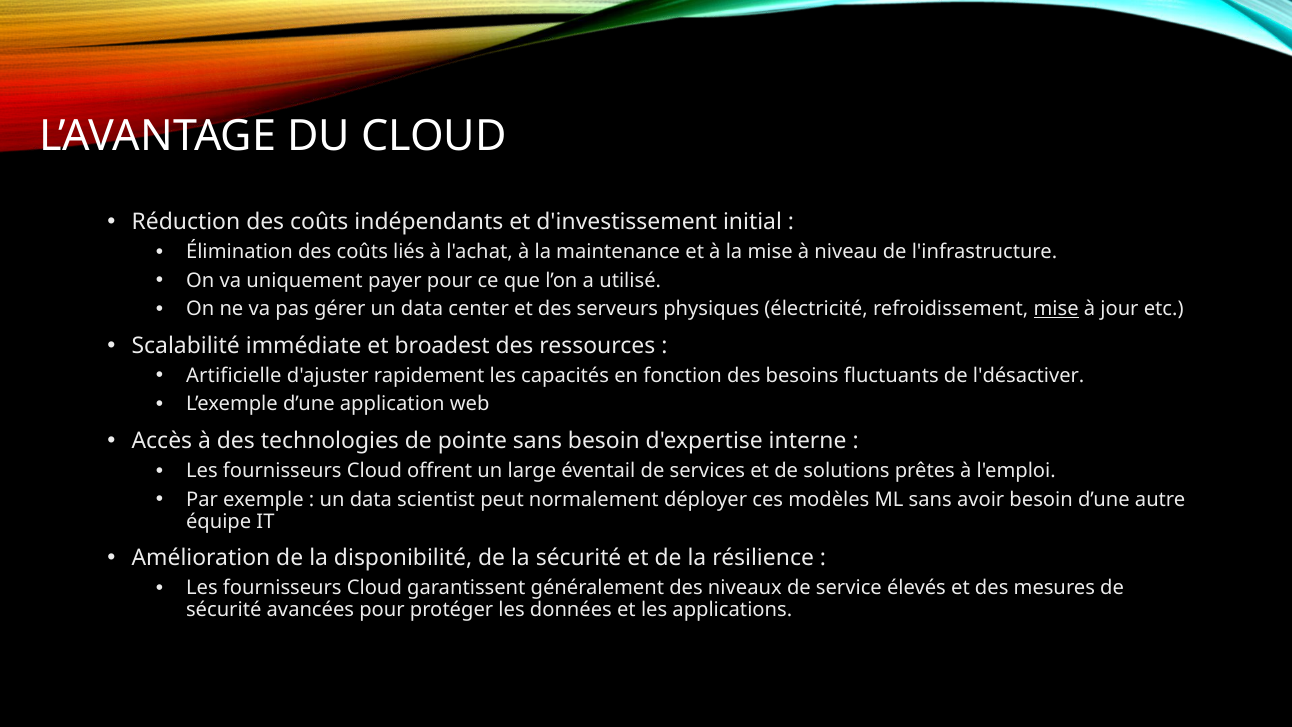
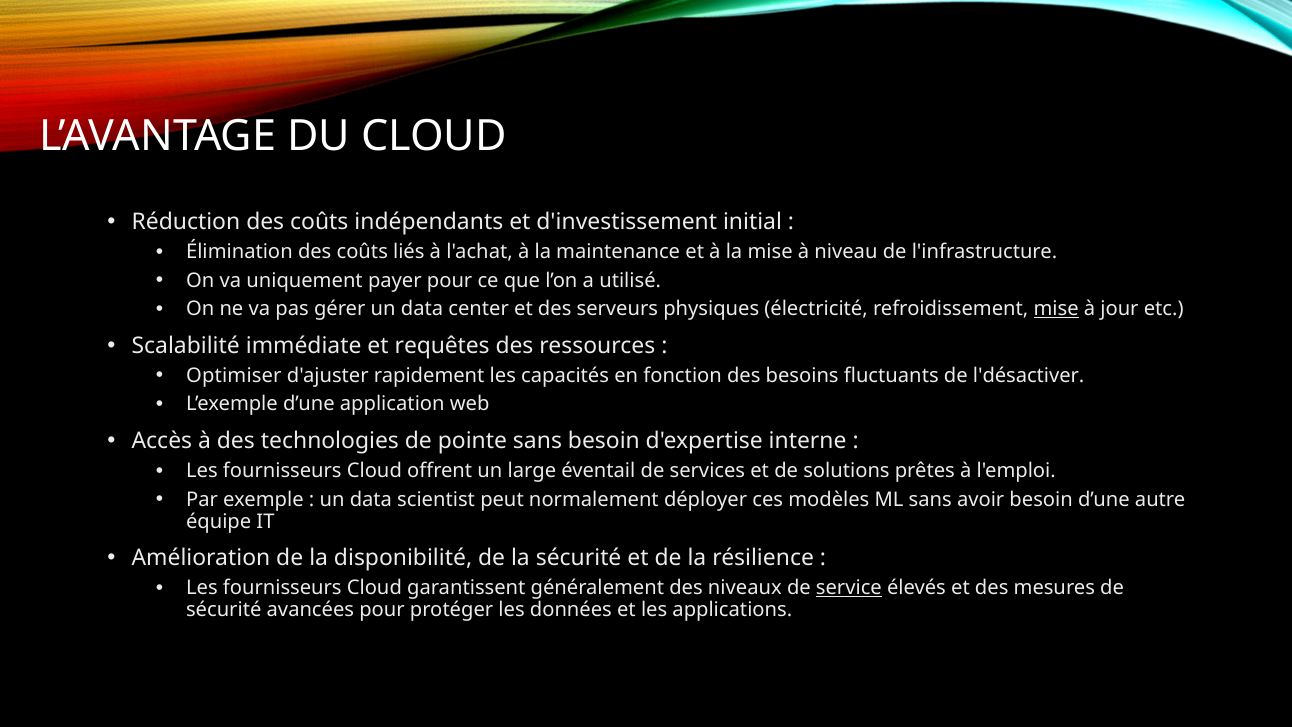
broadest: broadest -> requêtes (442, 346)
Artificielle: Artificielle -> Optimiser (234, 376)
service underline: none -> present (849, 588)
